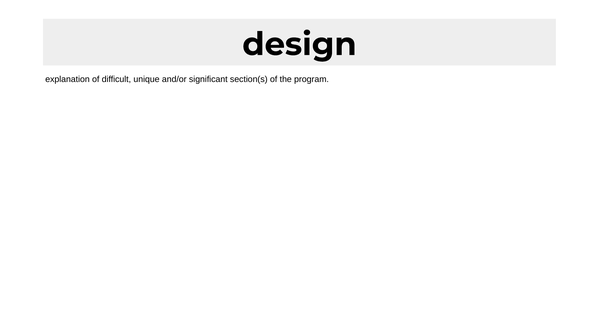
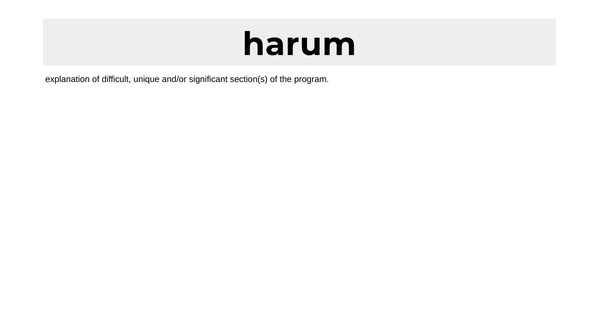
design: design -> harum (299, 44)
